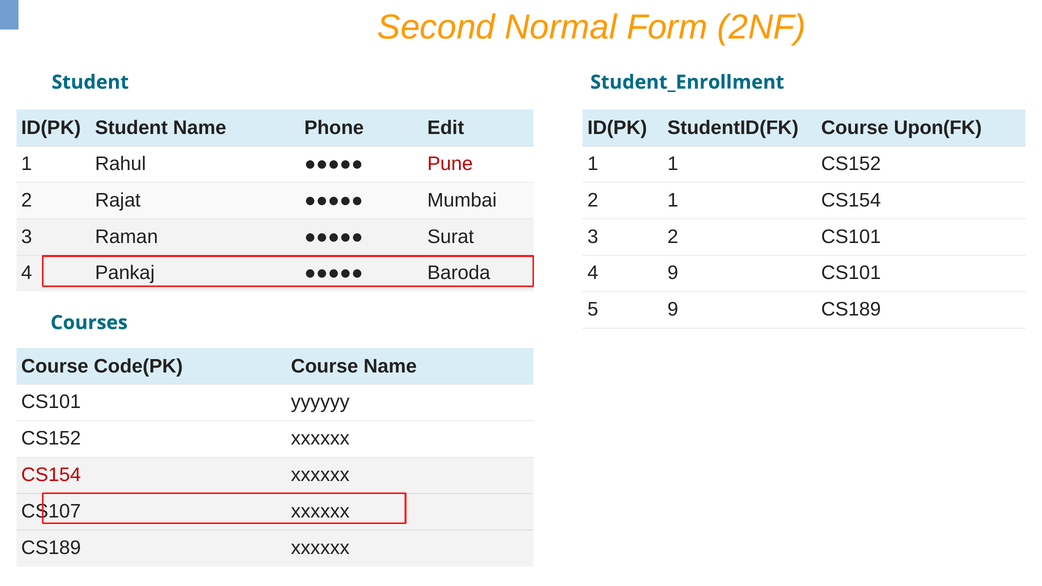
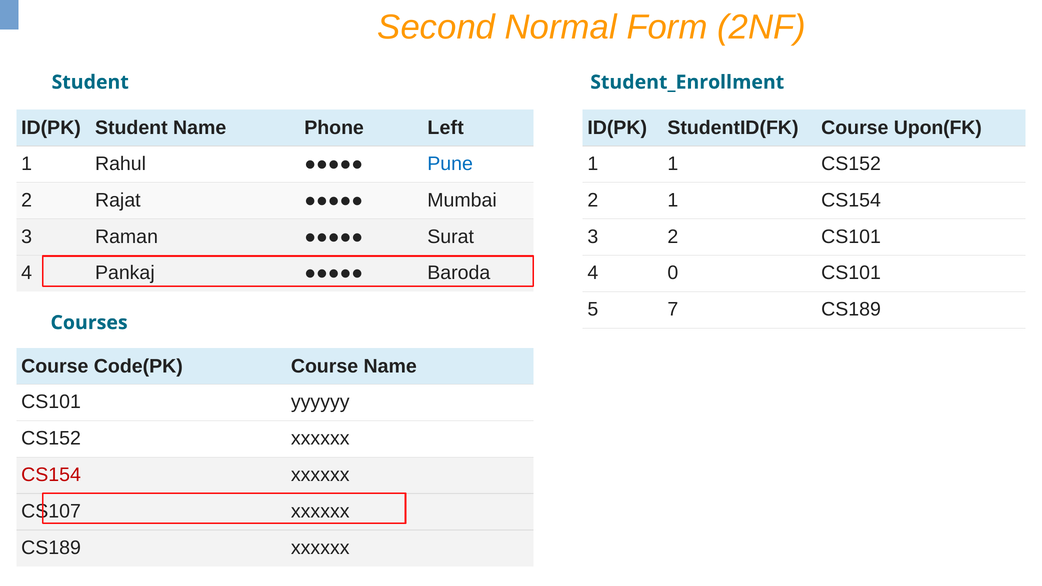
Edit: Edit -> Left (446, 128)
Pune colour: red -> blue (450, 164)
4 9: 9 -> 0 (673, 273)
5 9: 9 -> 7 (673, 310)
